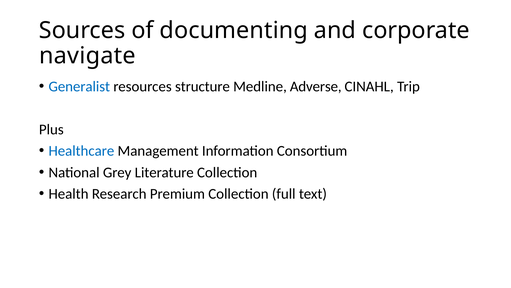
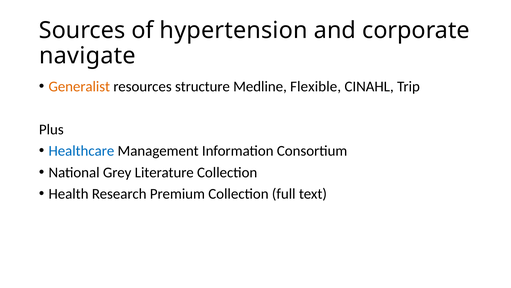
documenting: documenting -> hypertension (234, 30)
Generalist colour: blue -> orange (79, 86)
Adverse: Adverse -> Flexible (316, 86)
